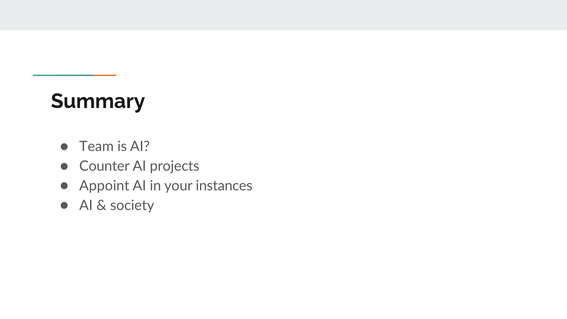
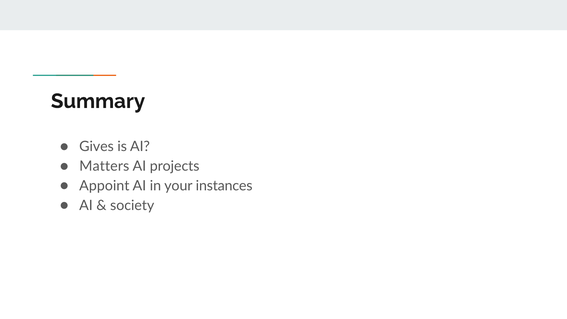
Team: Team -> Gives (97, 147)
Counter: Counter -> Matters (104, 166)
